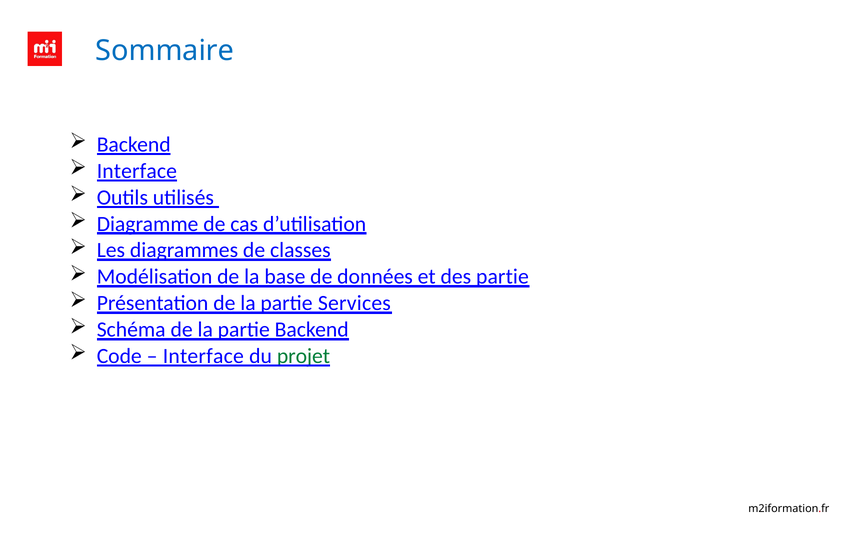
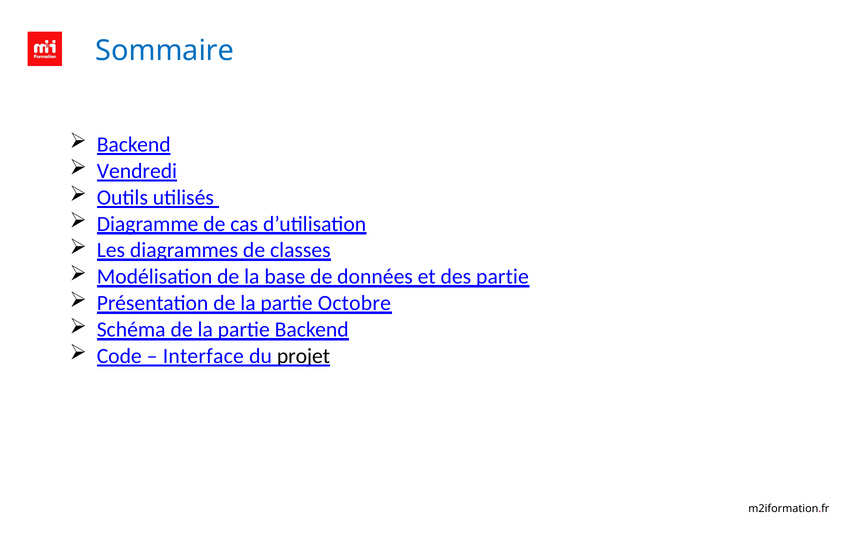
Interface: Interface -> Vendredi (137, 171)
Services: Services -> Octobre (354, 303)
projet colour: green -> black (303, 356)
